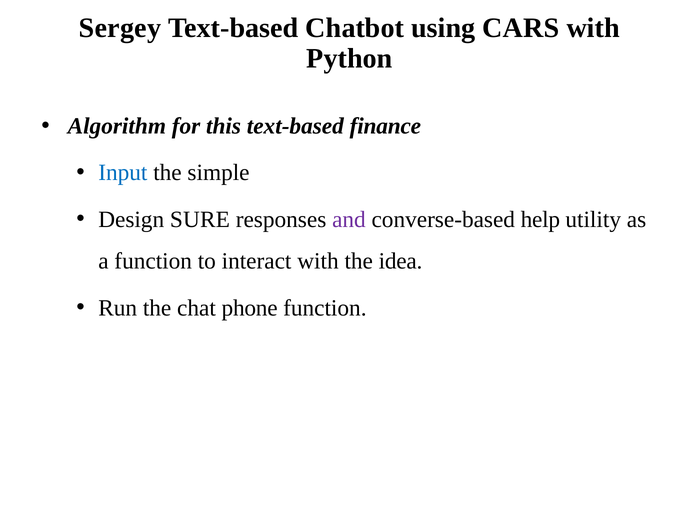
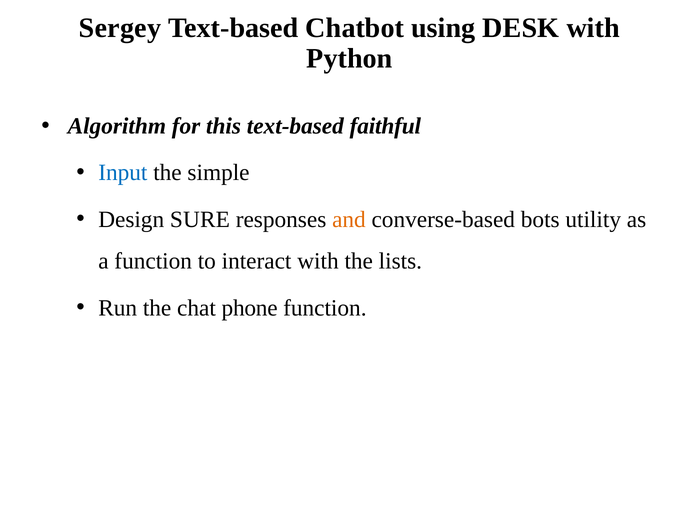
CARS: CARS -> DESK (521, 28)
finance: finance -> faithful (385, 126)
and colour: purple -> orange (349, 219)
help: help -> bots (540, 219)
idea: idea -> lists (400, 261)
